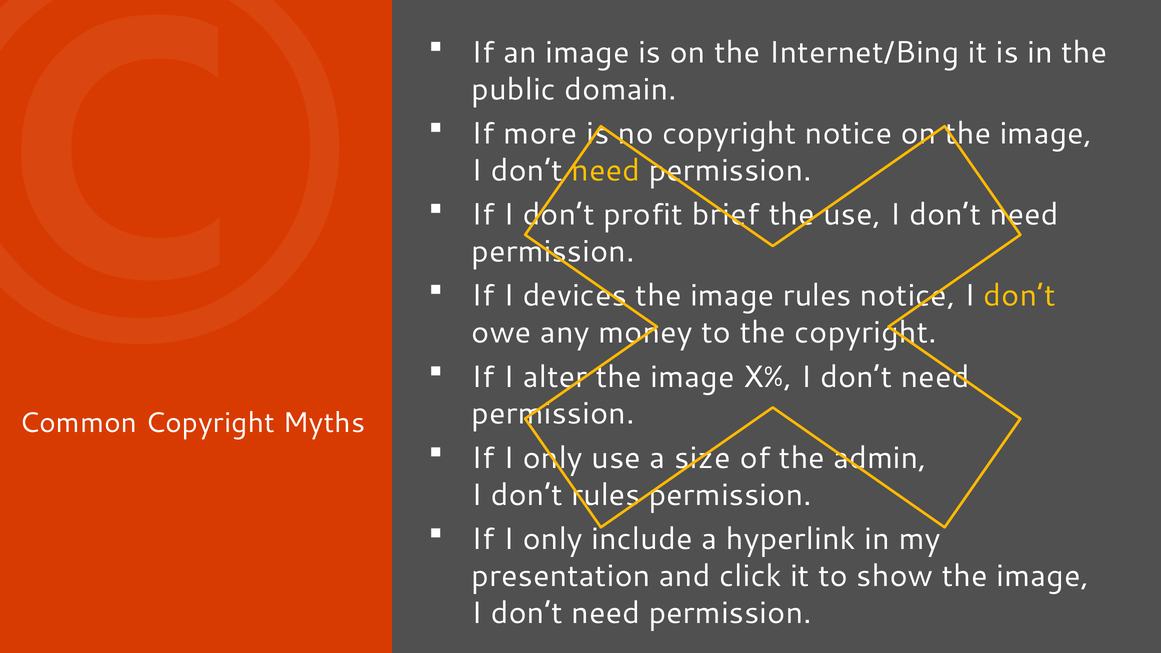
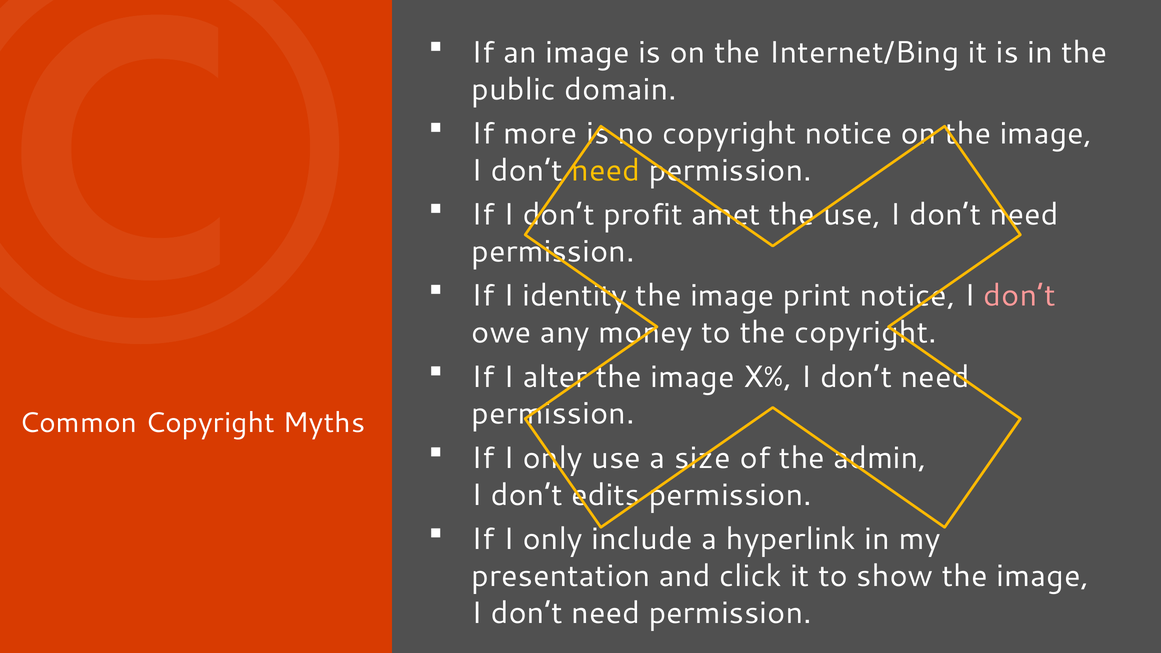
brief: brief -> amet (726, 215)
devices: devices -> identity (575, 296)
image rules: rules -> print (817, 296)
don’t colour: yellow -> pink (1020, 296)
don’t rules: rules -> edits (606, 495)
